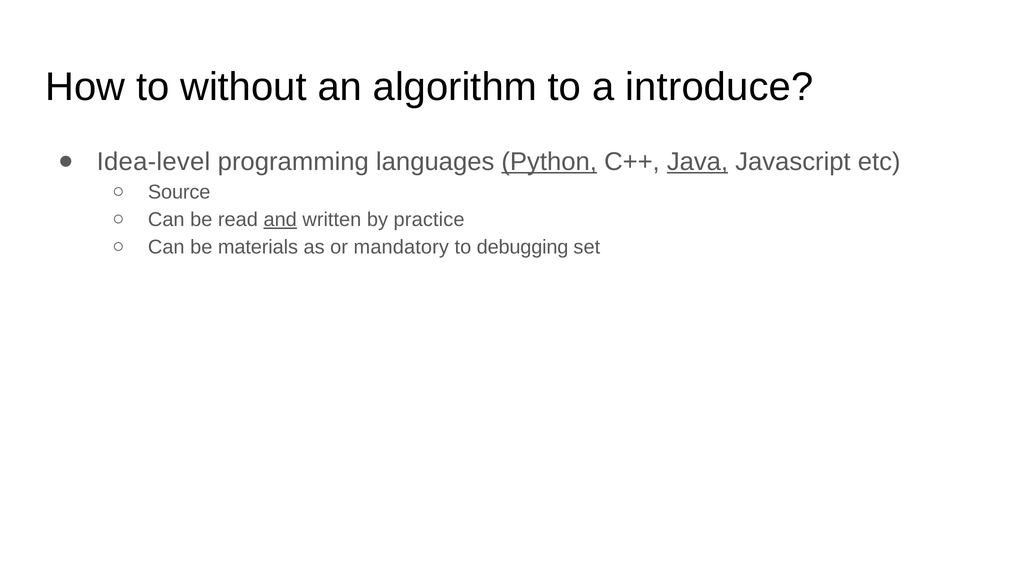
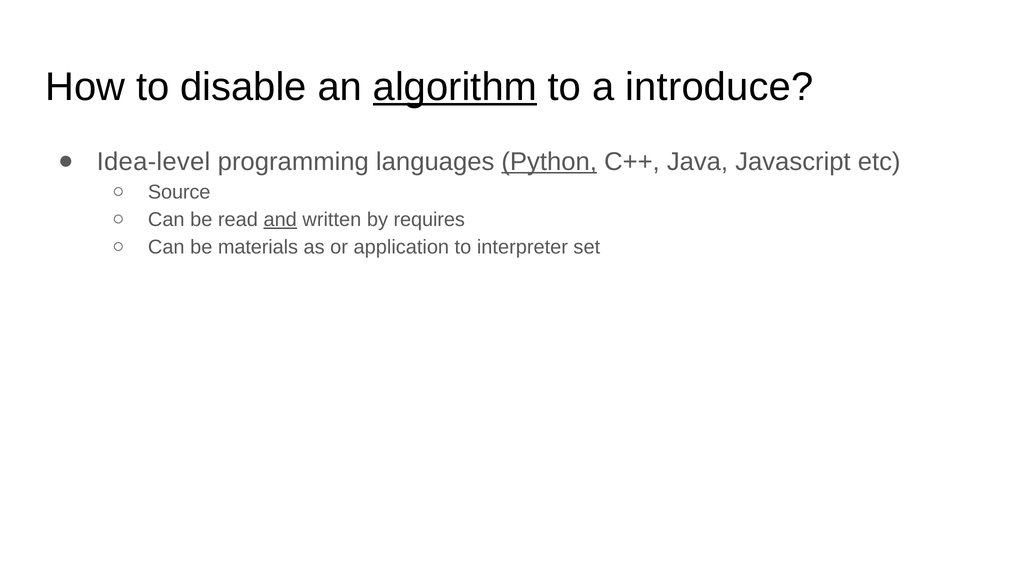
without: without -> disable (243, 87)
algorithm underline: none -> present (455, 87)
Java underline: present -> none (697, 162)
practice: practice -> requires (429, 220)
mandatory: mandatory -> application (401, 247)
debugging: debugging -> interpreter (522, 247)
